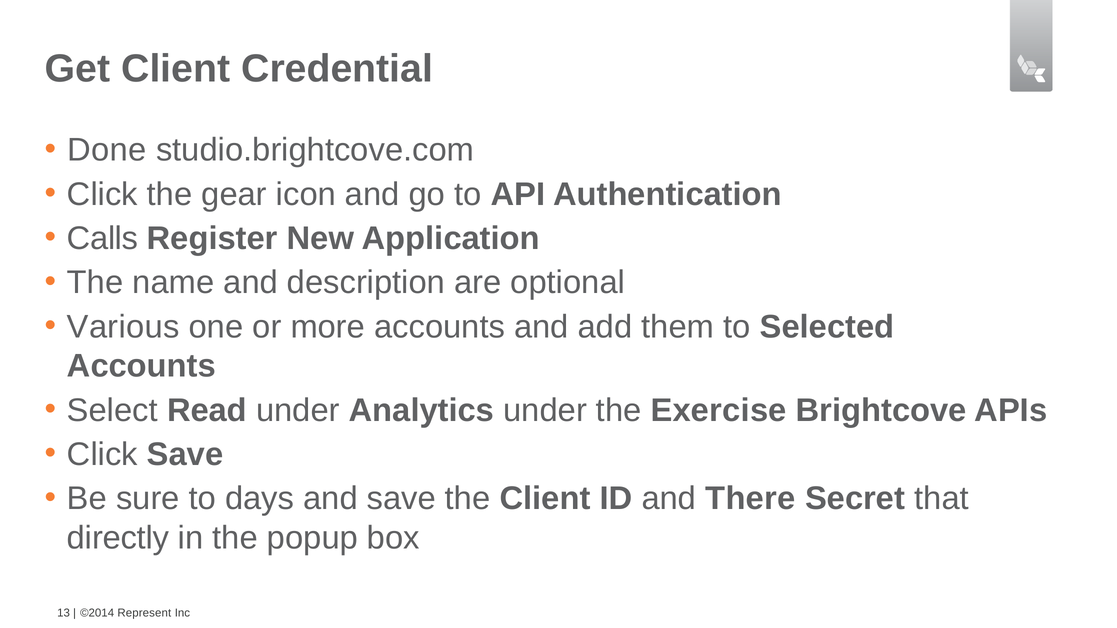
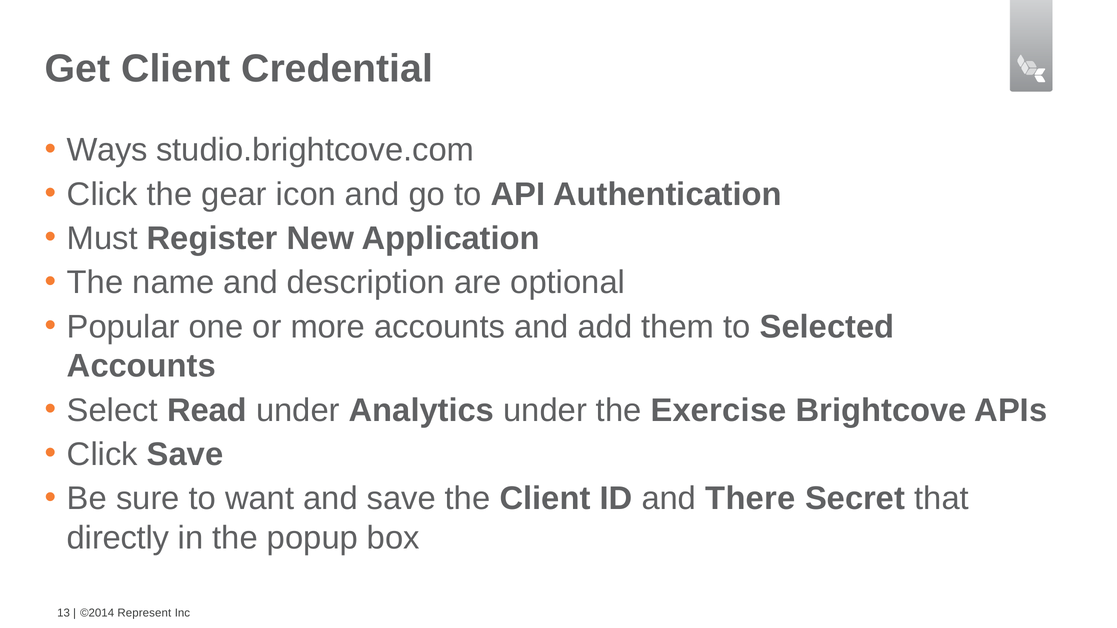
Done: Done -> Ways (107, 150)
Calls: Calls -> Must (102, 239)
Various: Various -> Popular (123, 327)
days: days -> want (260, 499)
